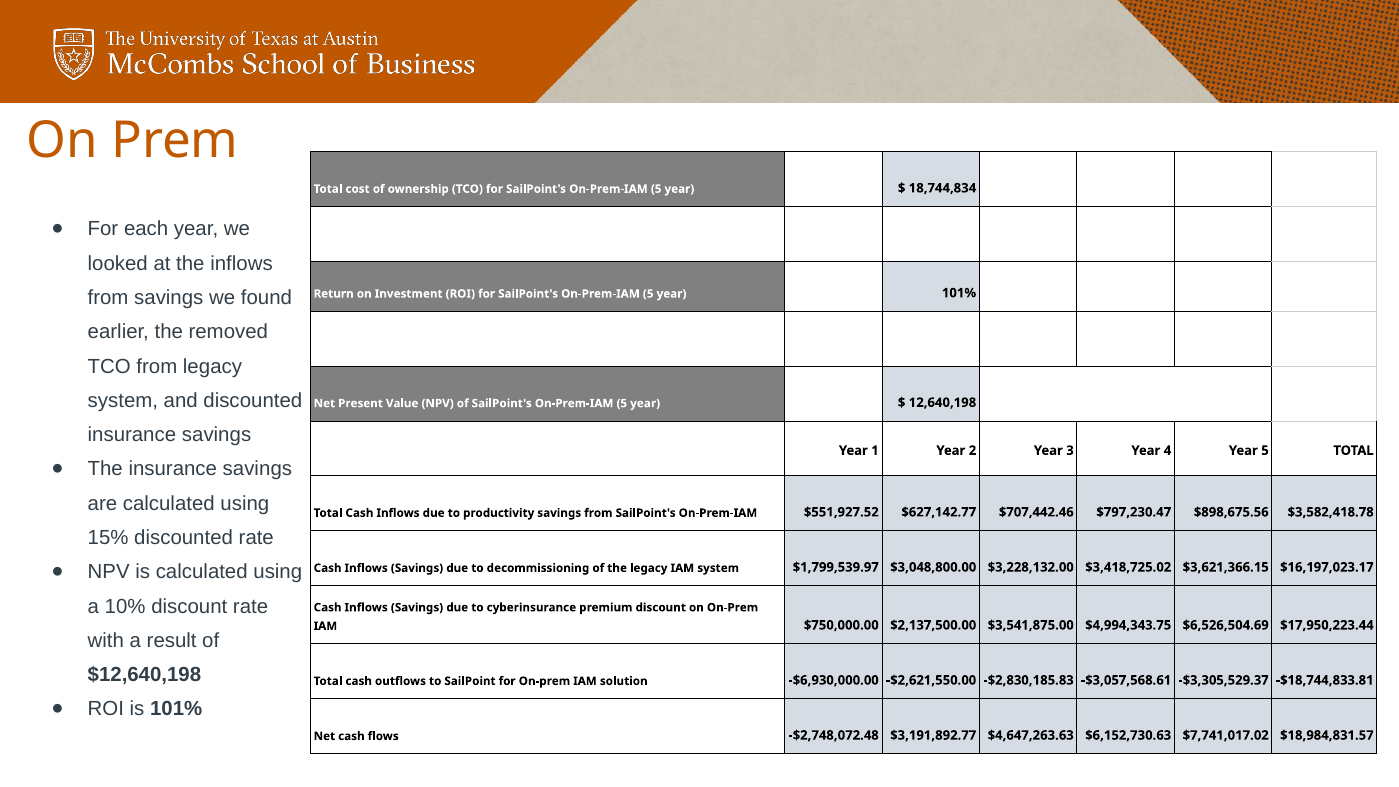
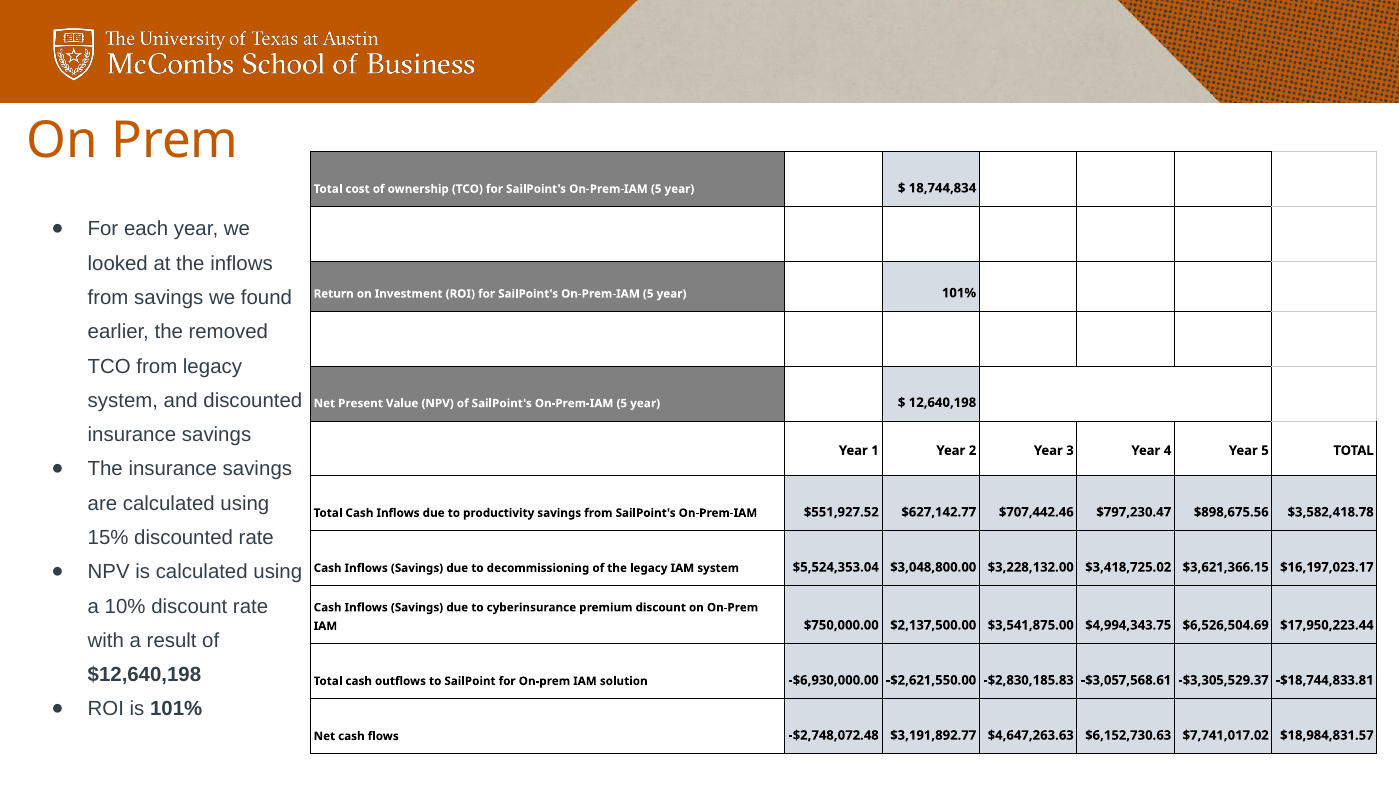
$1,799,539.97: $1,799,539.97 -> $5,524,353.04 (836, 567)
